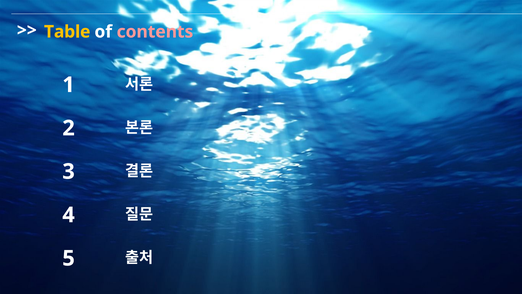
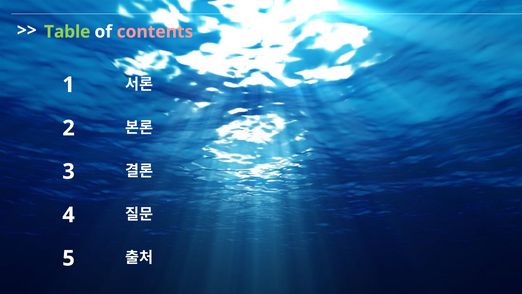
Table colour: yellow -> light green (67, 32)
